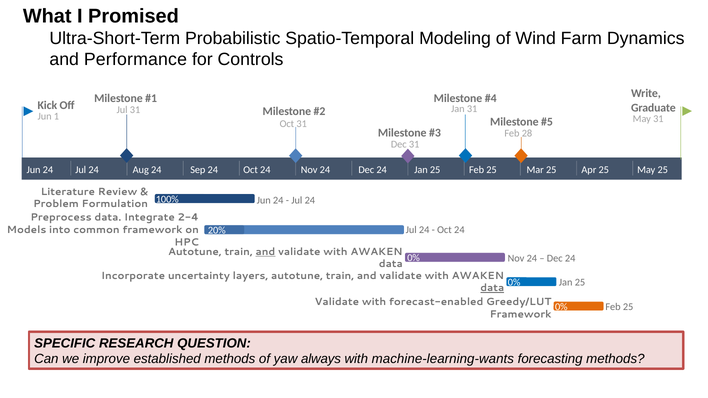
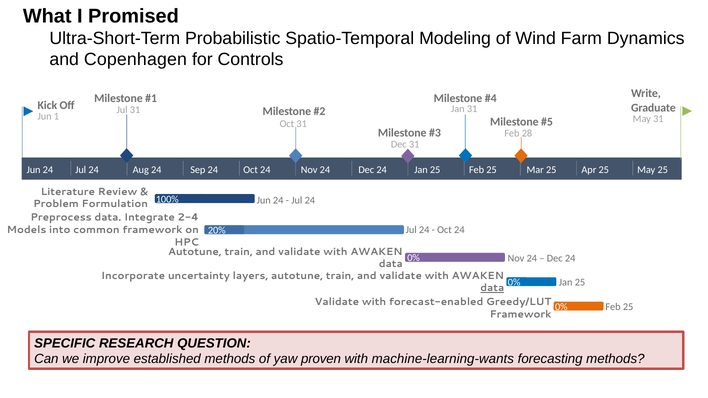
Performance: Performance -> Copenhagen (135, 60)
and underline: present -> none (265, 252)
always: always -> proven (321, 359)
